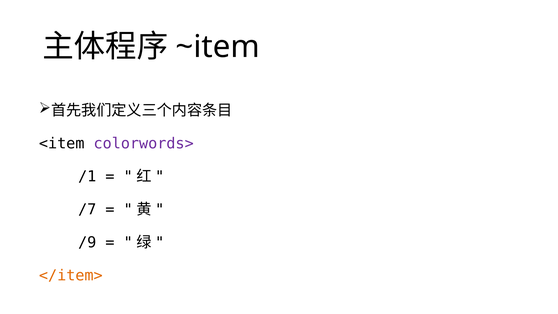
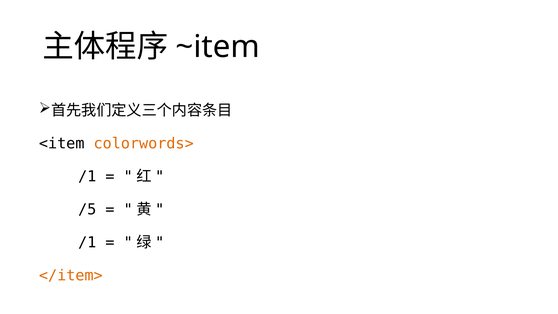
colorwords> colour: purple -> orange (144, 143)
/7: /7 -> /5 (87, 209)
/9: /9 -> /1 (87, 242)
